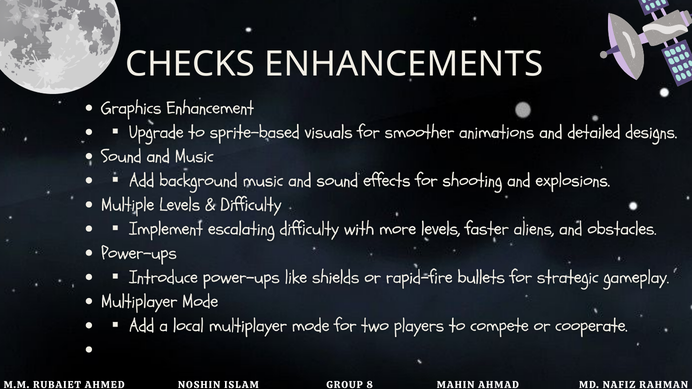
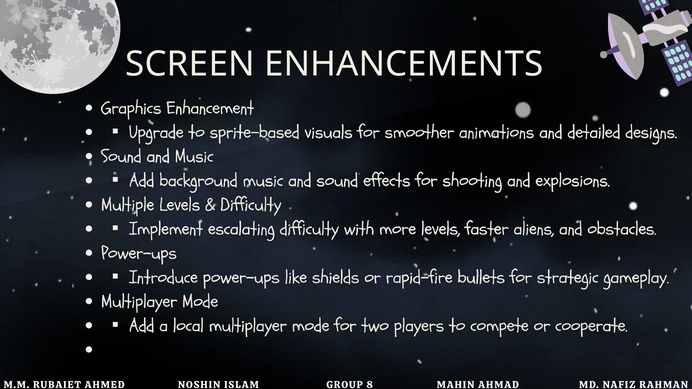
CHECKS: CHECKS -> SCREEN (190, 64)
